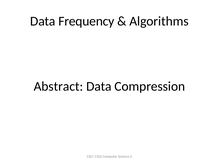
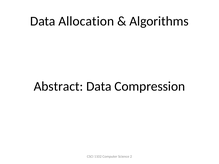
Frequency: Frequency -> Allocation (86, 21)
